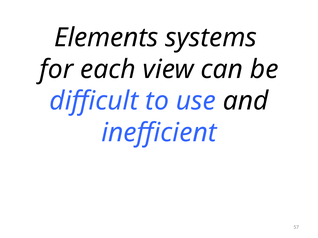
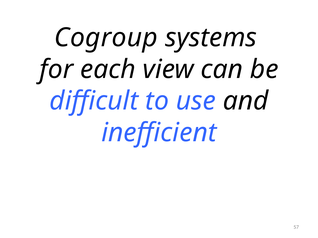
Elements: Elements -> Cogroup (106, 38)
